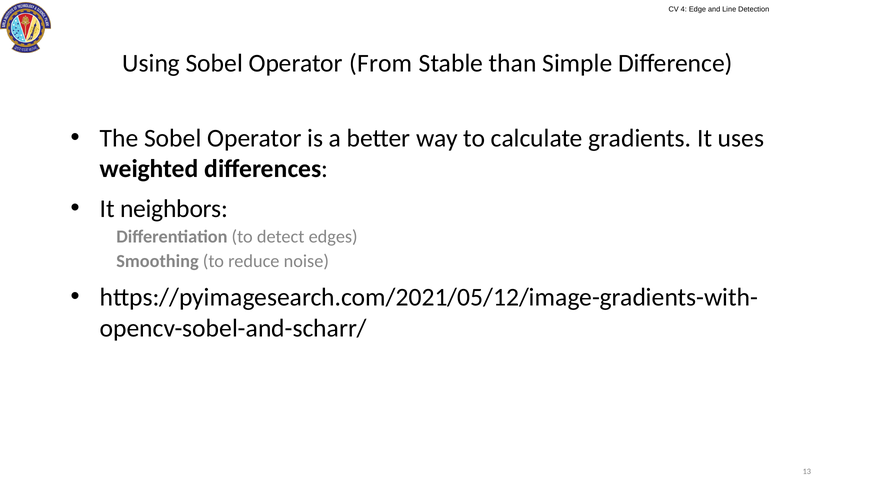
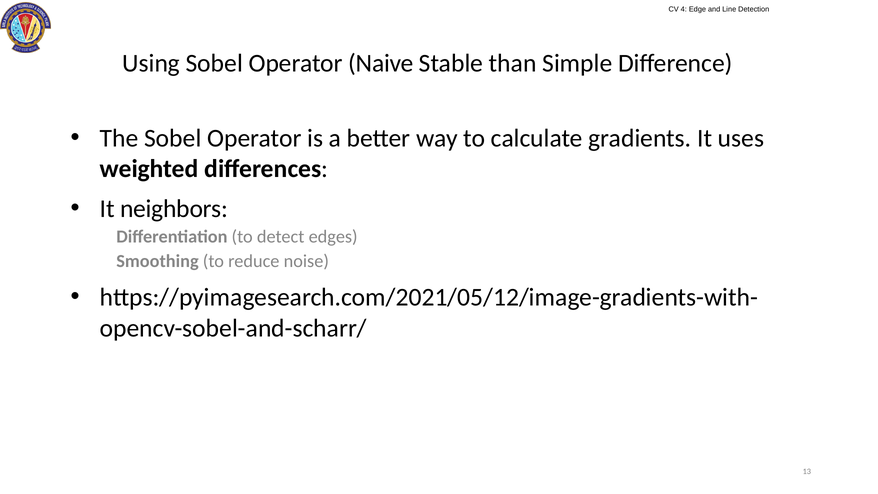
From: From -> Naive (381, 63)
